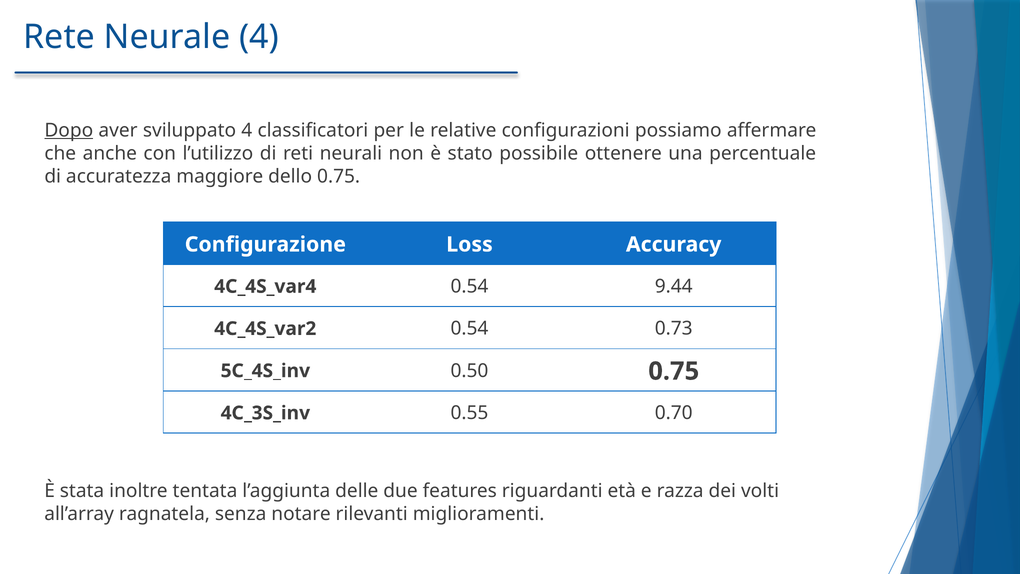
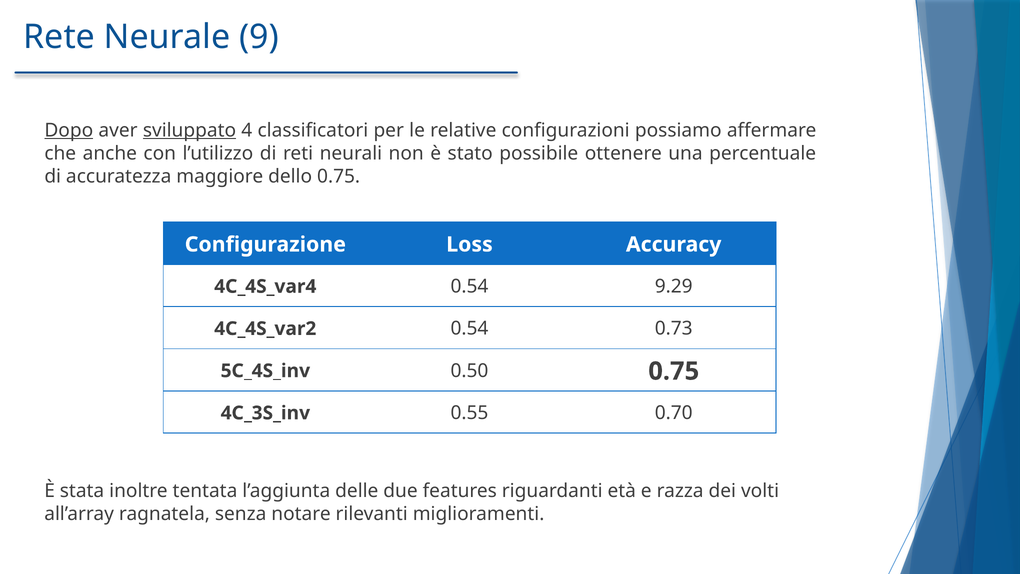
Neurale 4: 4 -> 9 (259, 37)
sviluppato underline: none -> present (190, 130)
9.44: 9.44 -> 9.29 (674, 286)
